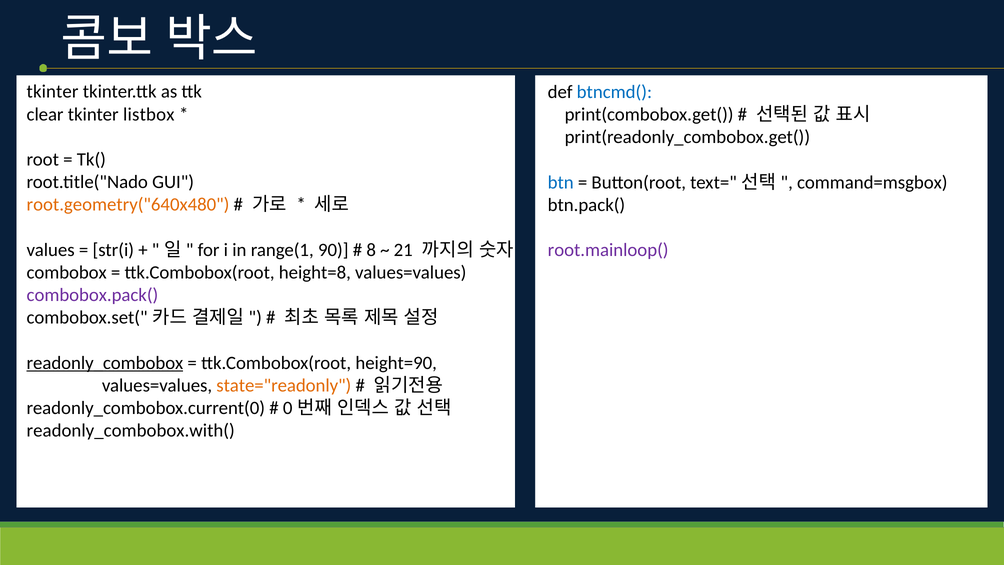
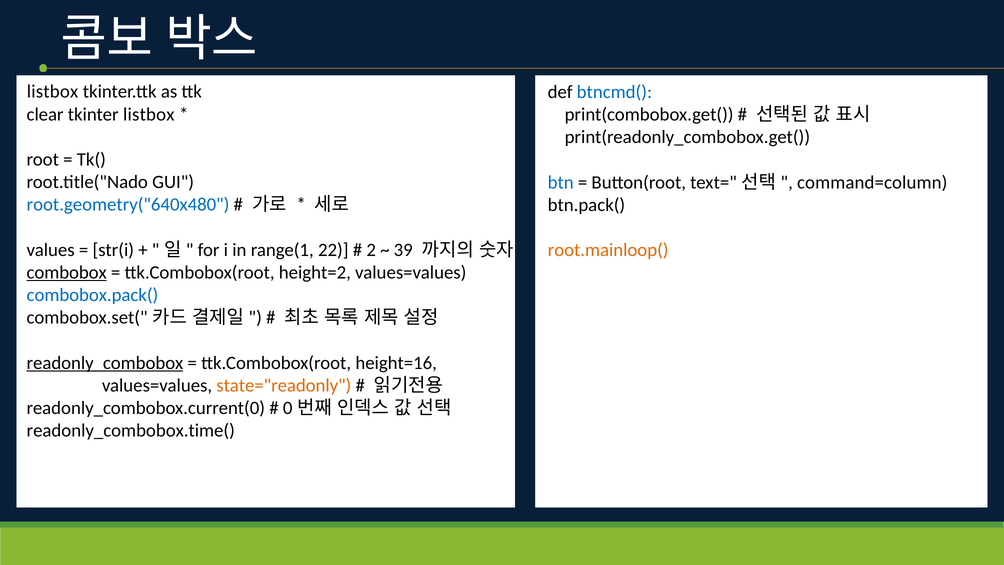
tkinter: tkinter -> listbox (52, 92)
command=msgbox: command=msgbox -> command=column (872, 182)
root.geometry("640x480 colour: orange -> blue (128, 205)
90: 90 -> 22 (333, 250)
8: 8 -> 2 (371, 250)
21: 21 -> 39 (403, 250)
root.mainloop( colour: purple -> orange (608, 250)
combobox underline: none -> present (67, 272)
height=8: height=8 -> height=2 (315, 272)
combobox.pack( colour: purple -> blue (92, 295)
height=90: height=90 -> height=16 (396, 363)
readonly_combobox.with(: readonly_combobox.with( -> readonly_combobox.time( (131, 431)
